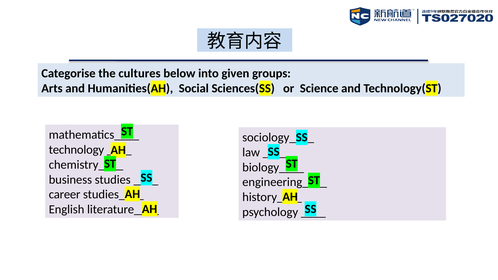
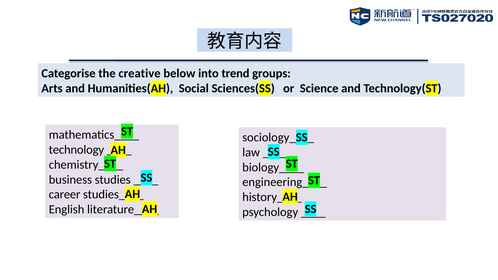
cultures: cultures -> creative (140, 73)
given: given -> trend (235, 73)
